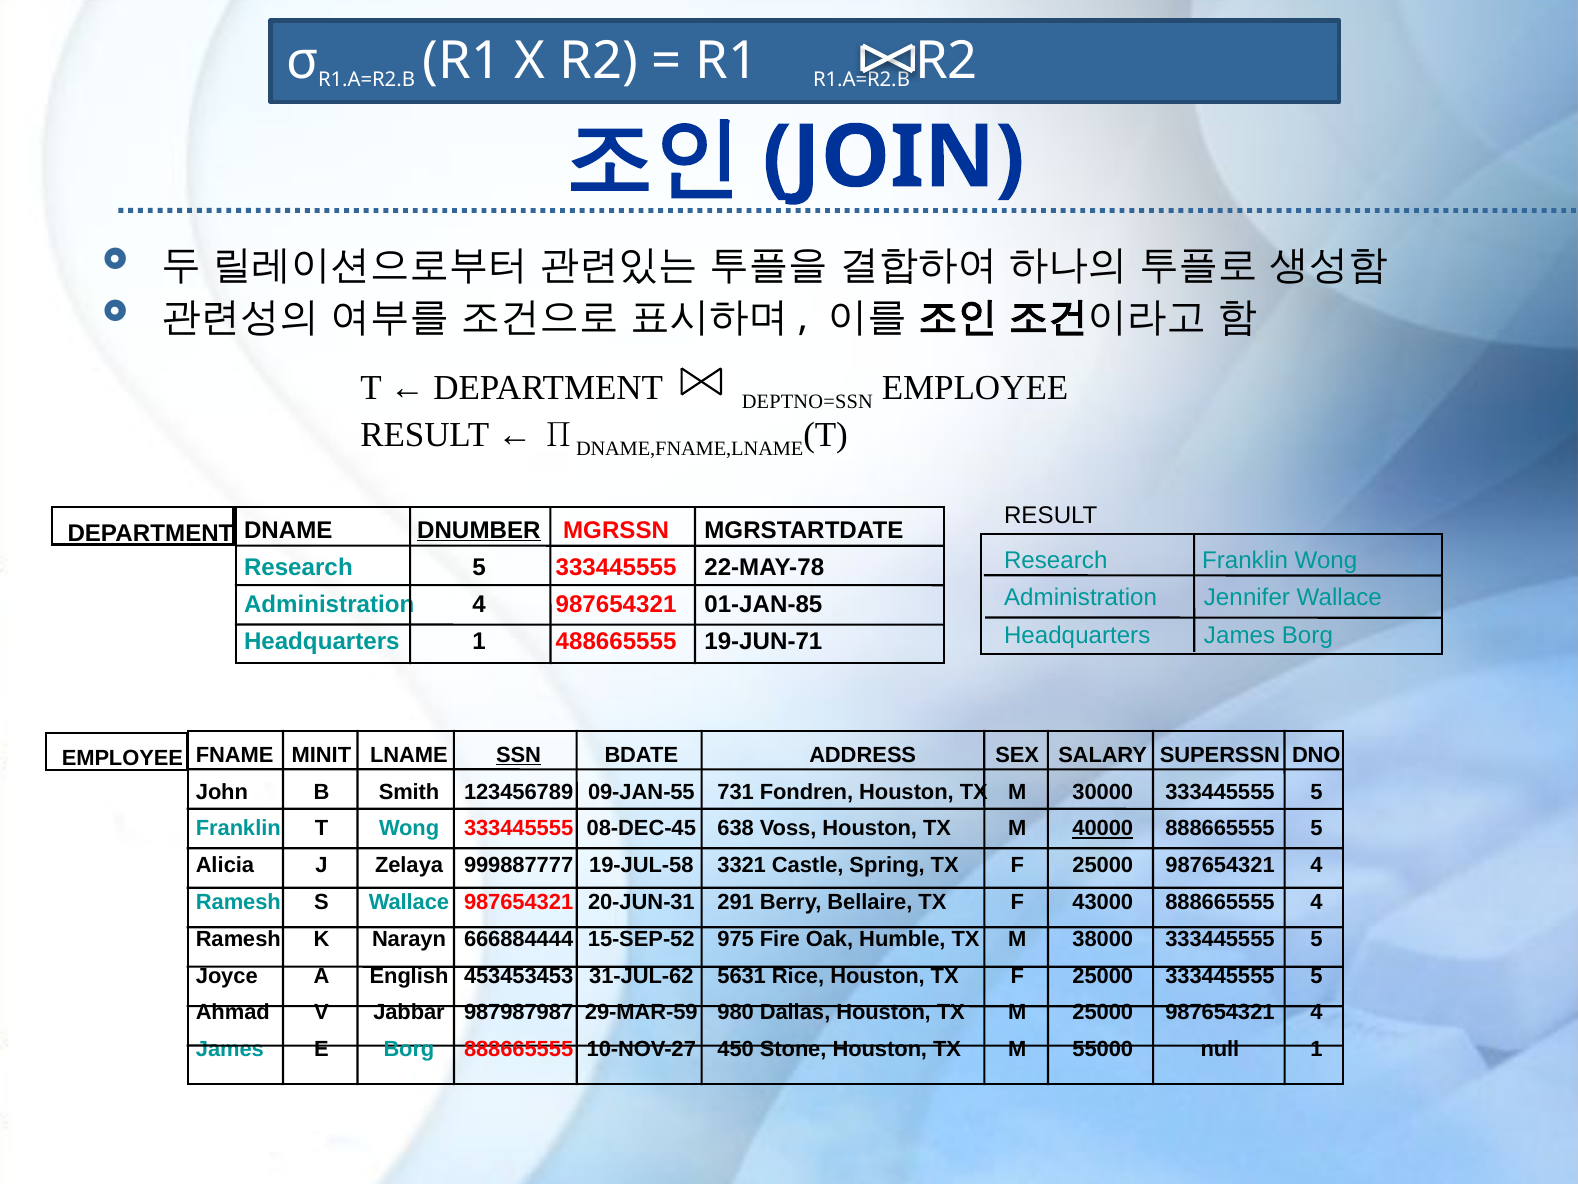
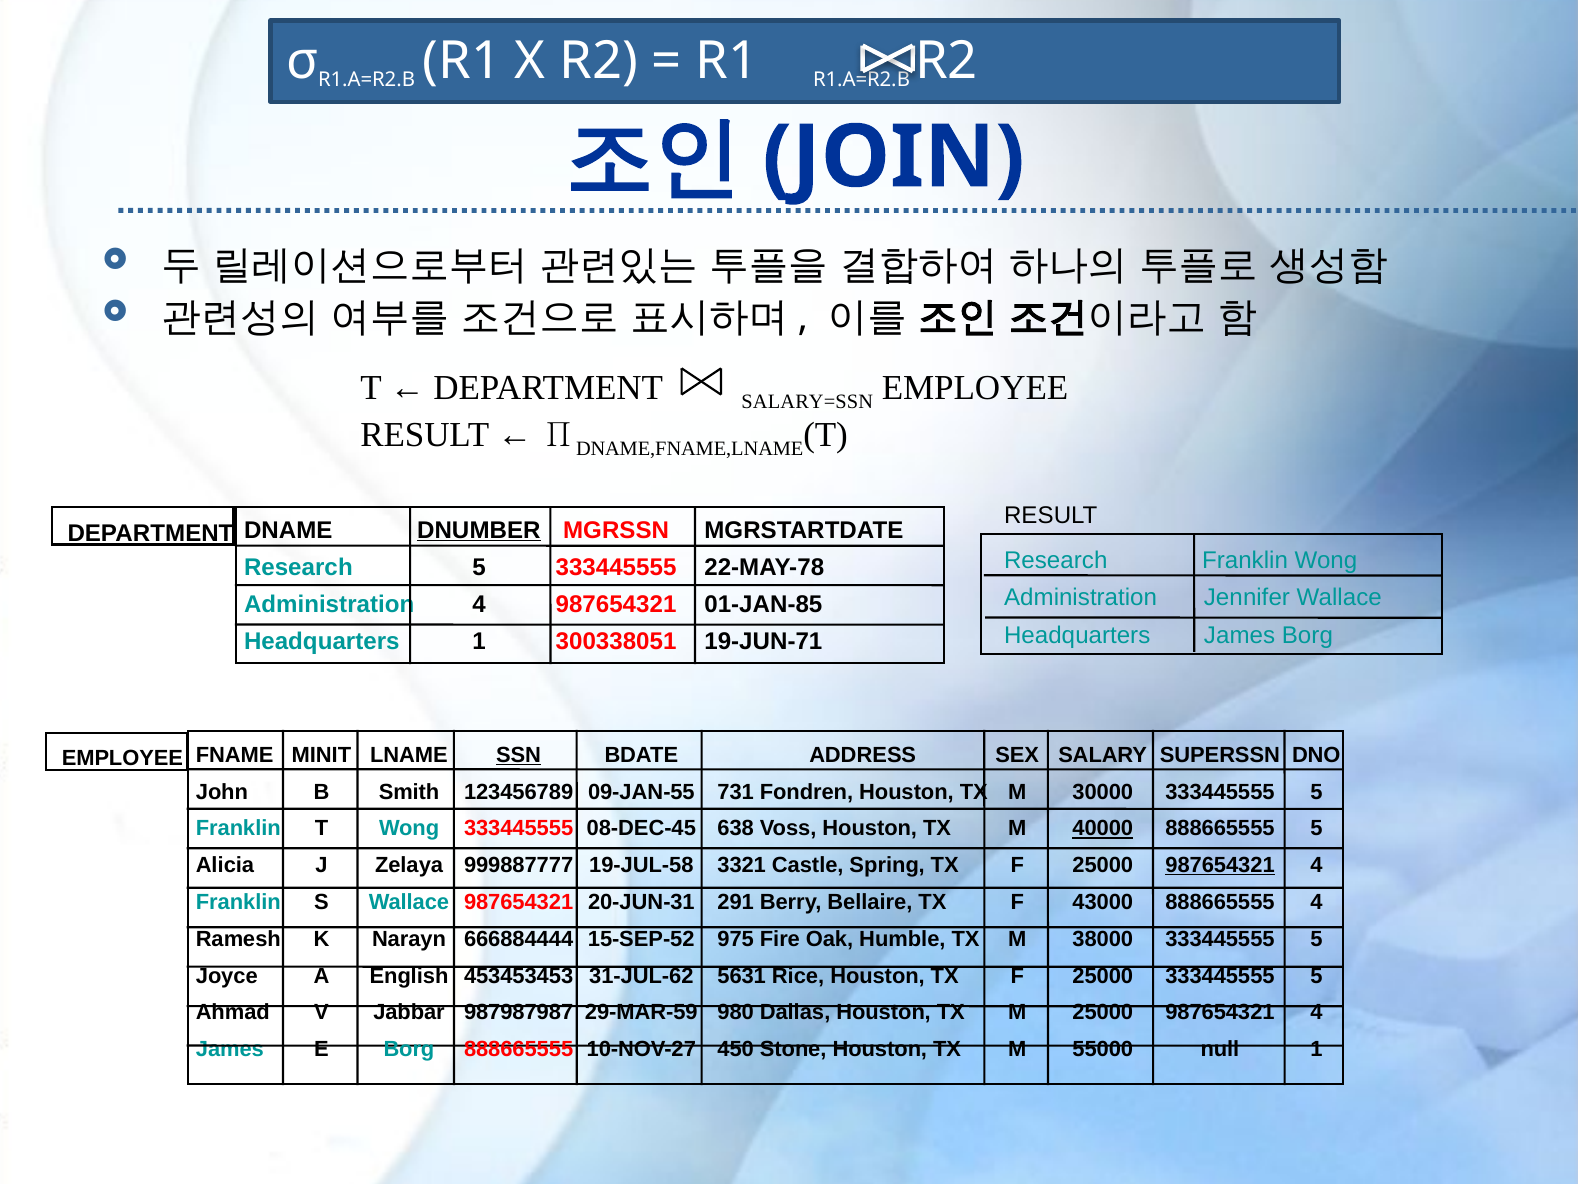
DEPTNO=SSN: DEPTNO=SSN -> SALARY=SSN (807, 402)
488665555: 488665555 -> 300338051 (616, 642)
987654321 underline: none -> present (1220, 865)
Ramesh: Ramesh -> Franklin (238, 902)
